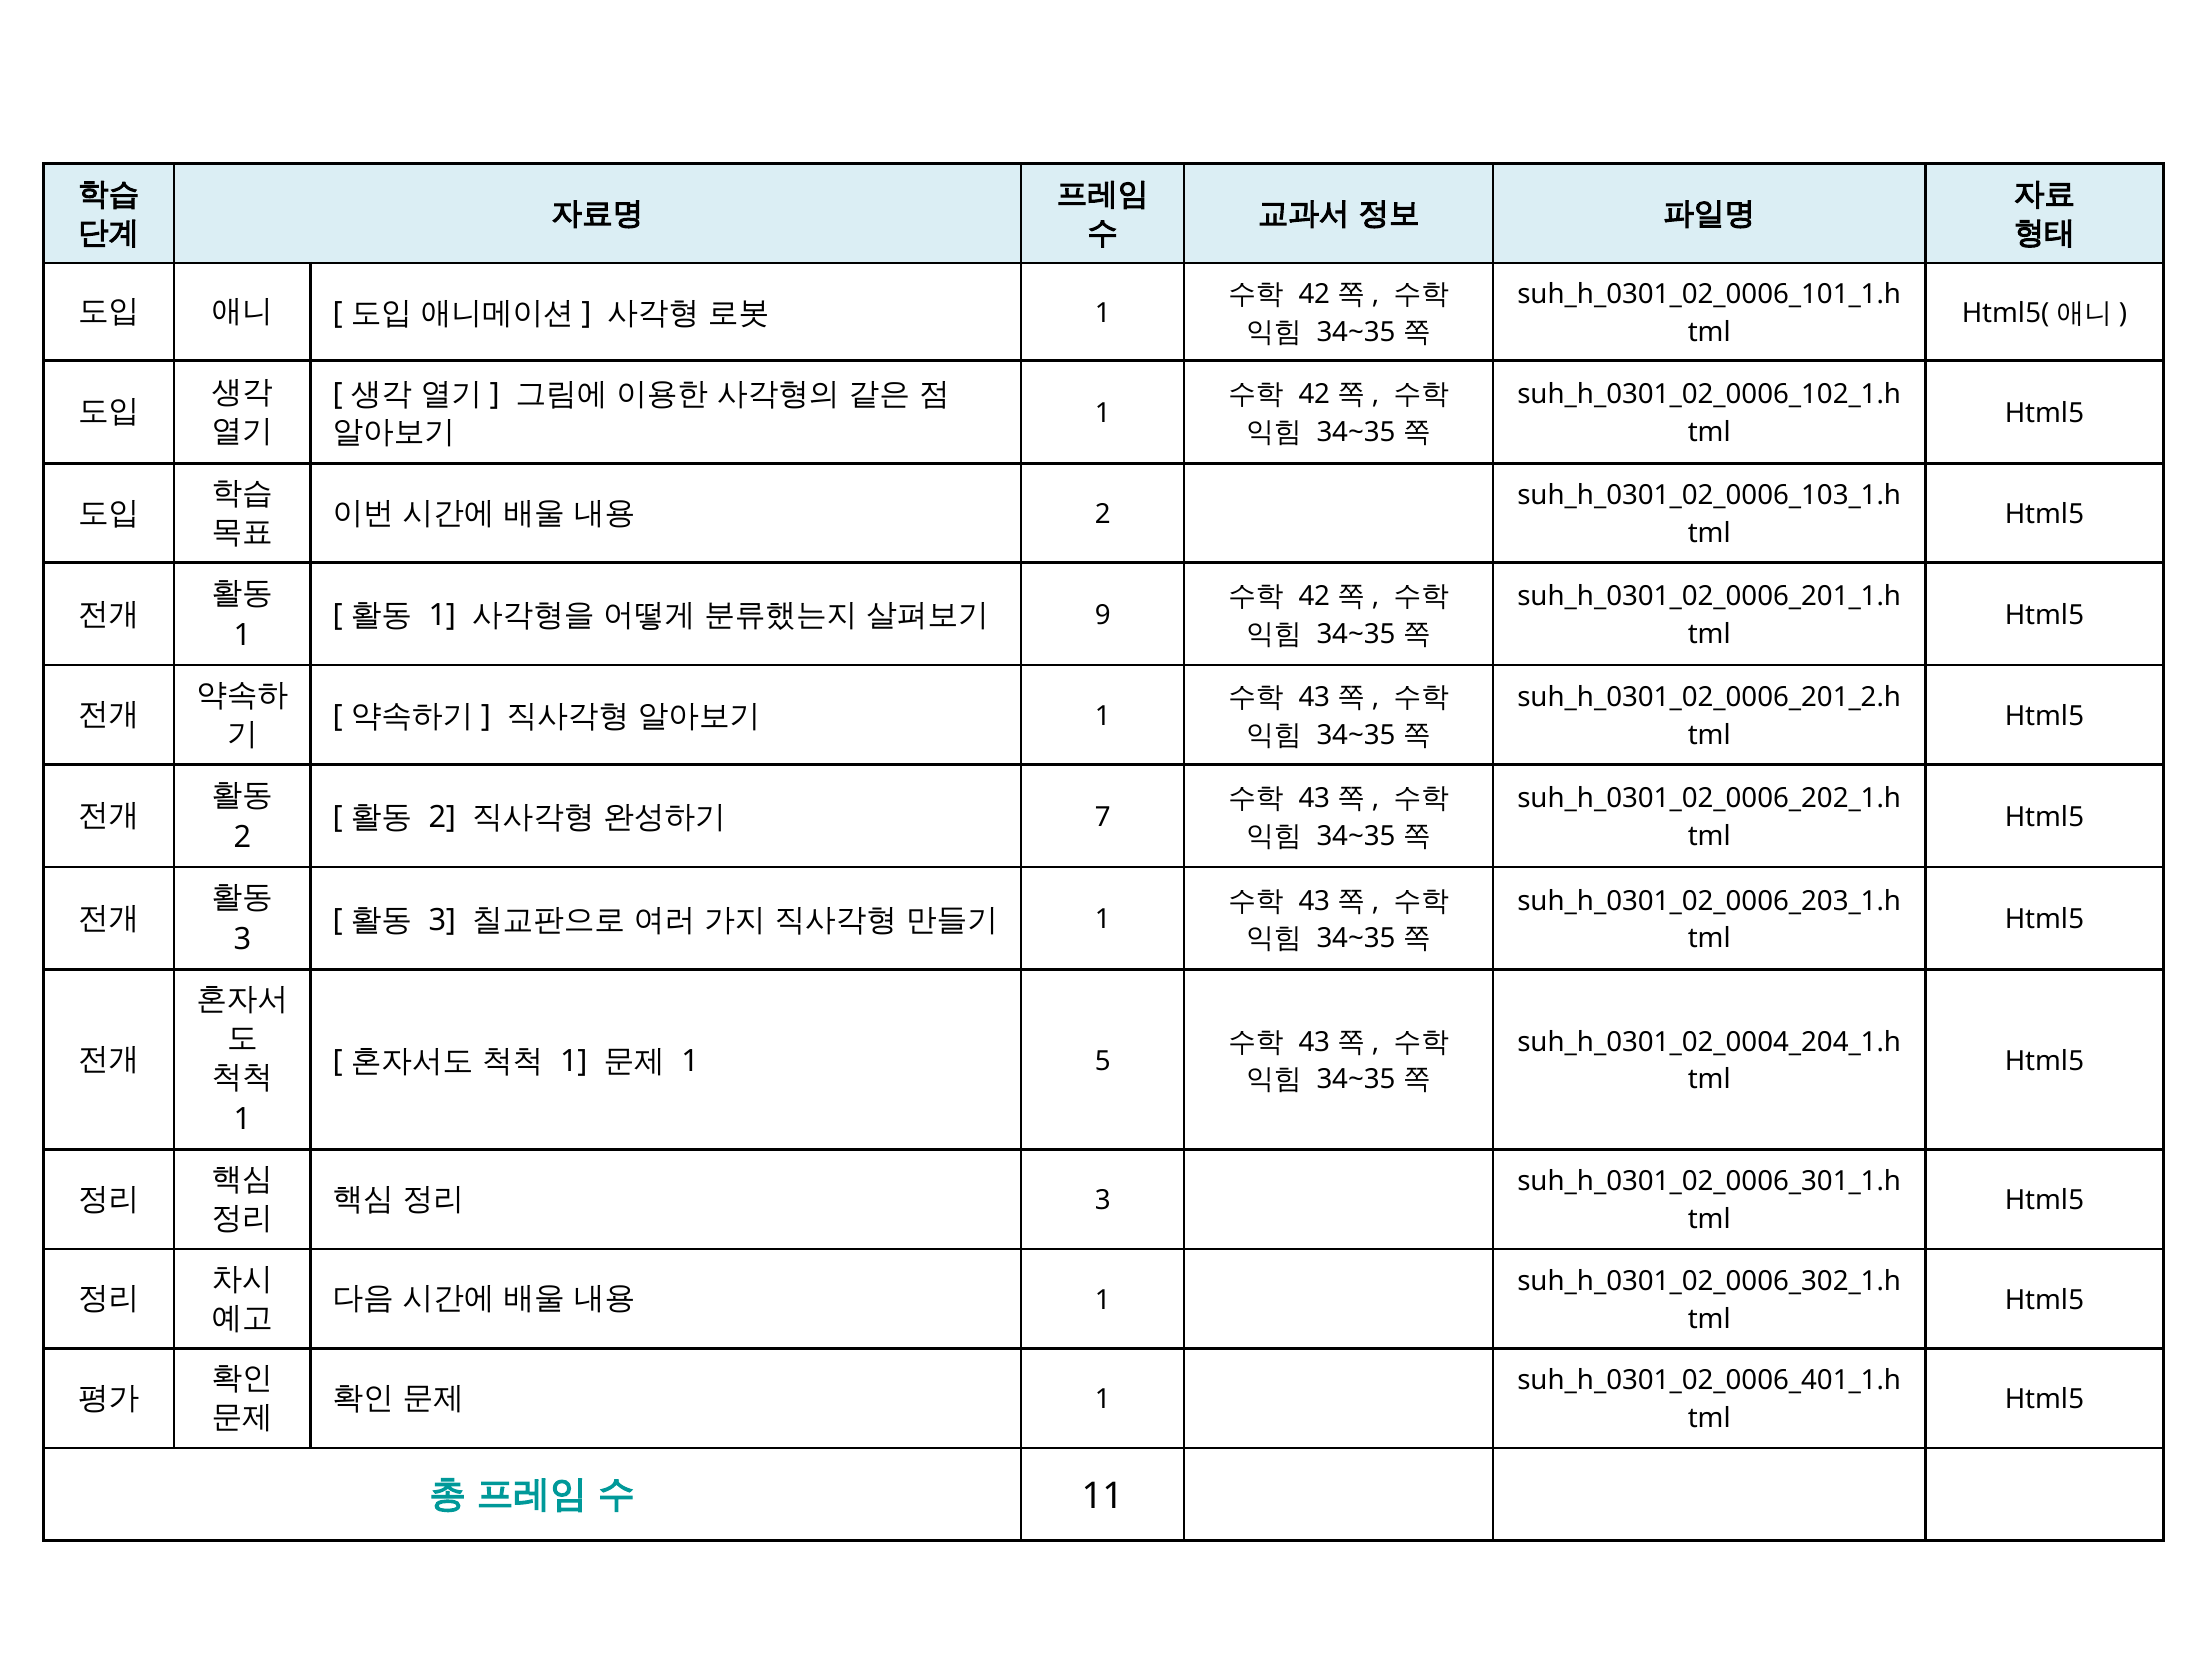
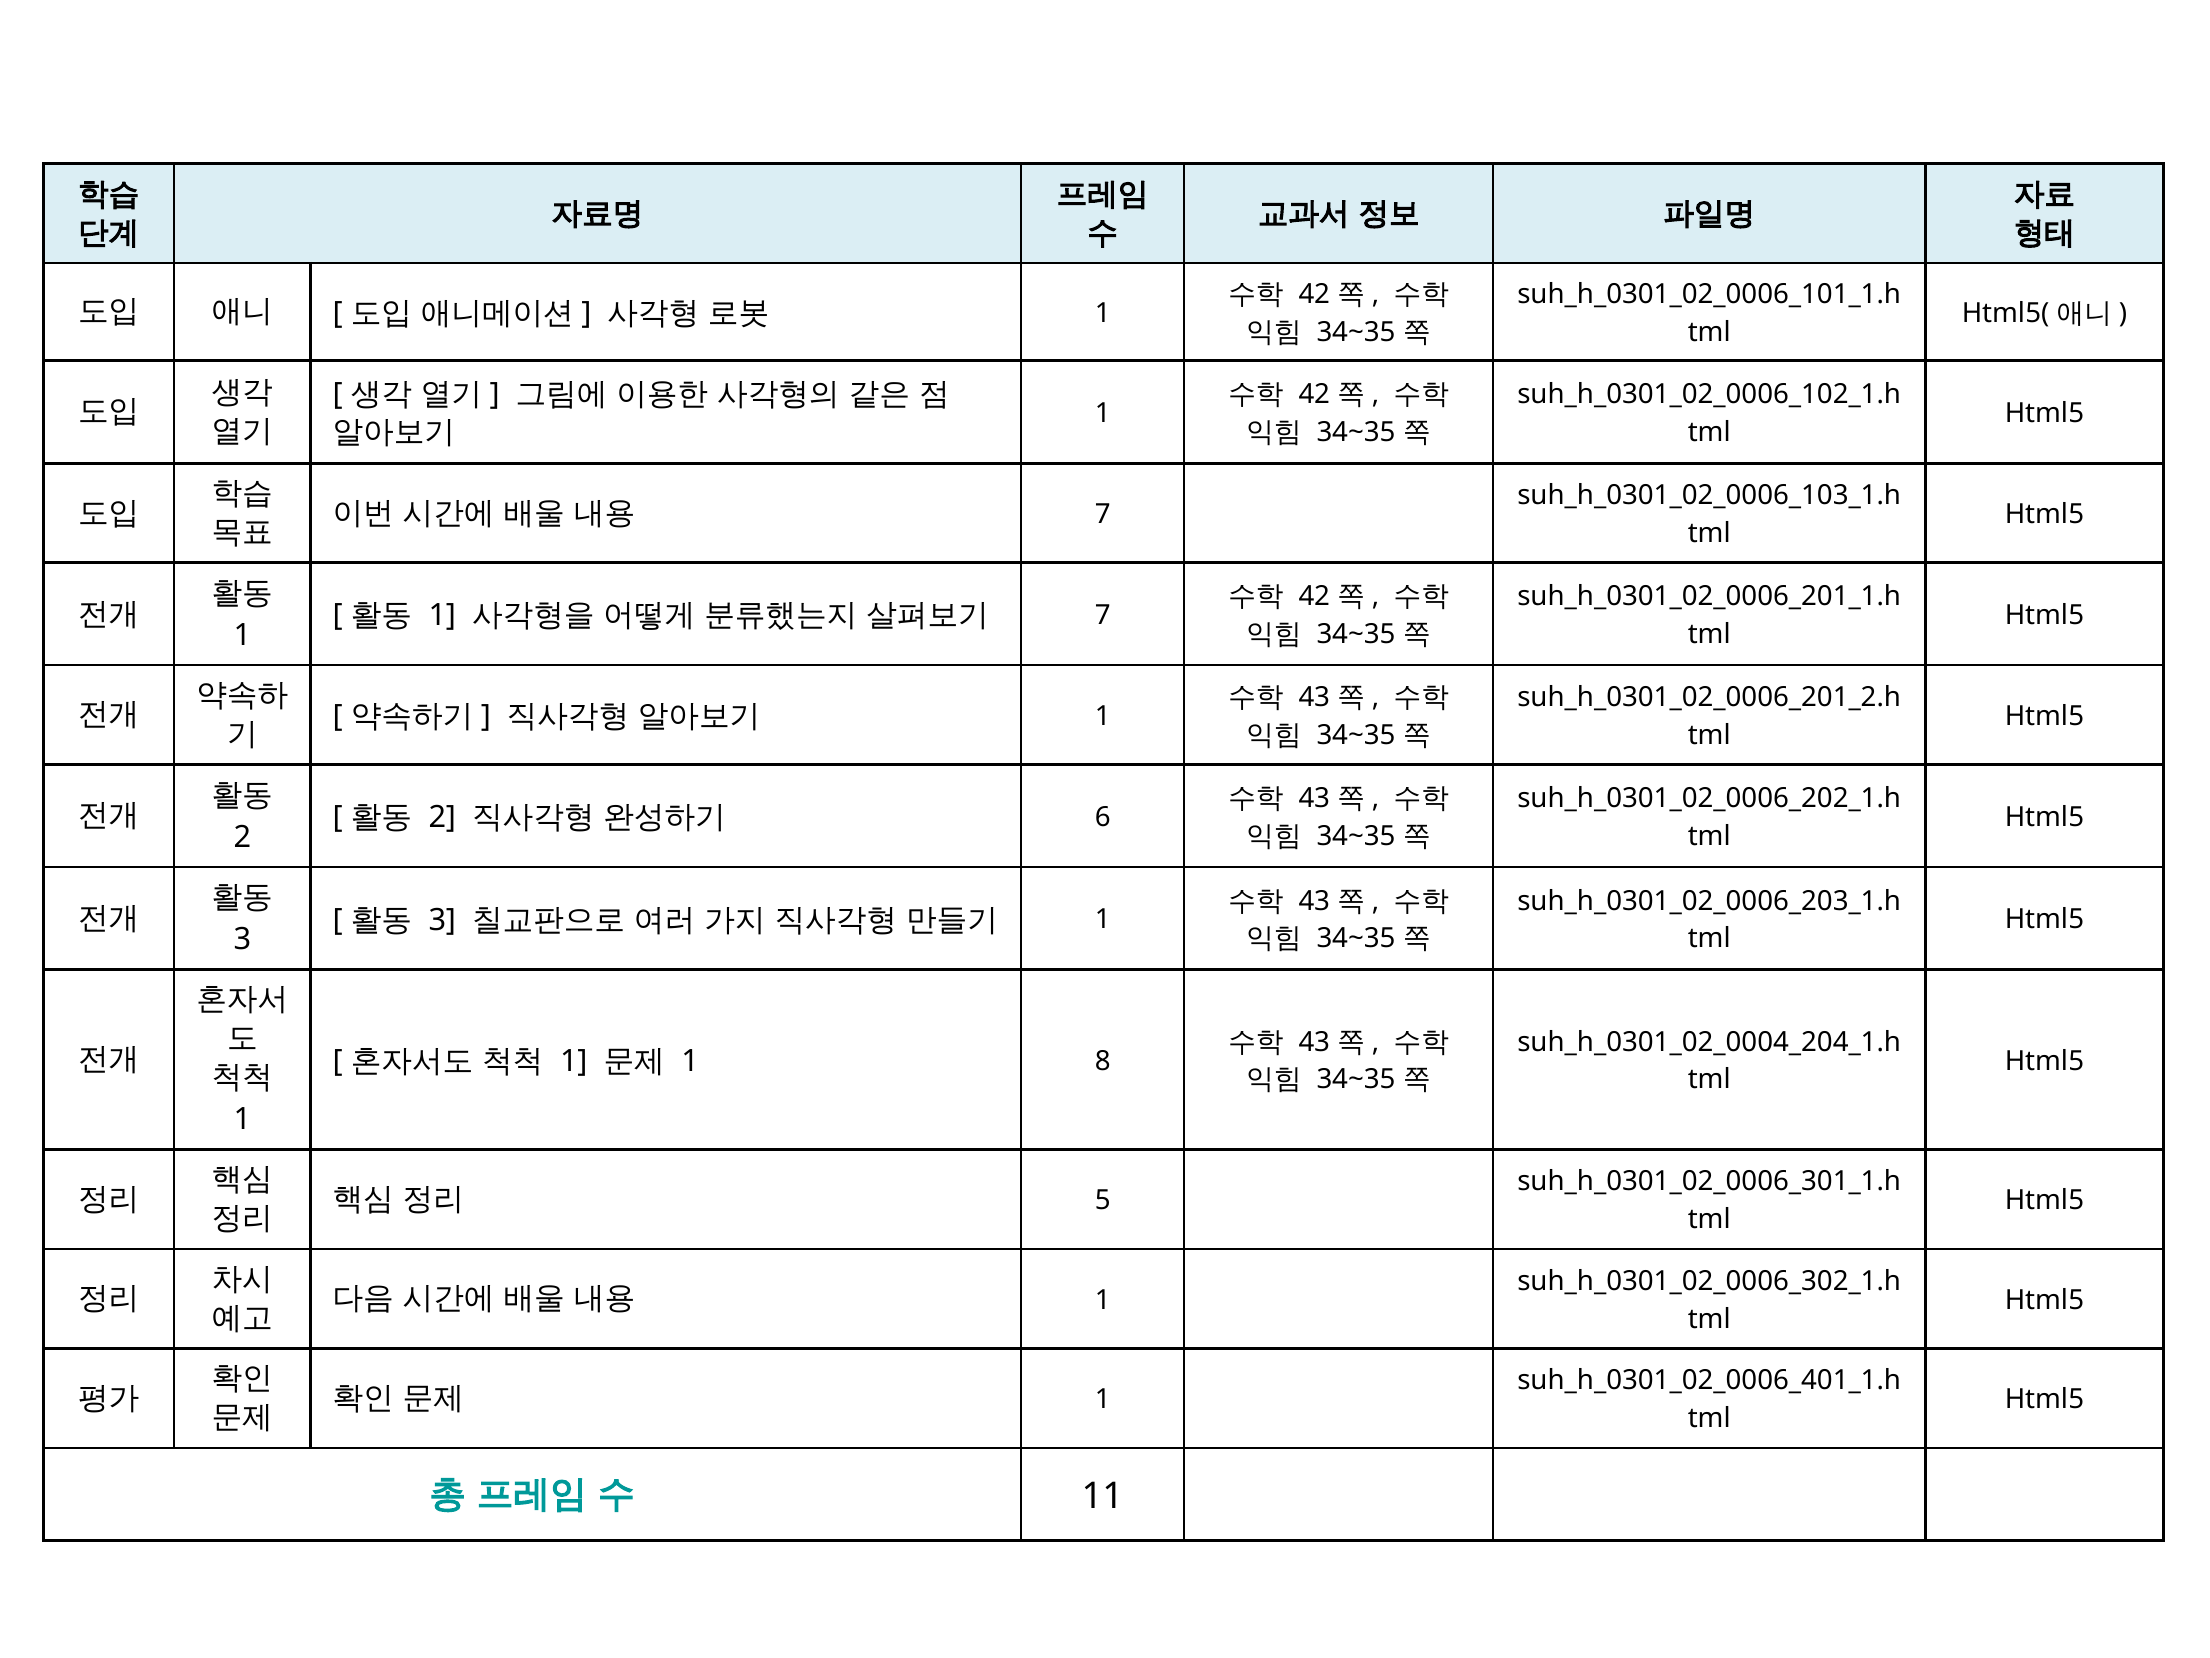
2: 2 -> 7 (1103, 514)
9: 9 -> 7 (1103, 615)
7: 7 -> 6 (1103, 817)
5: 5 -> 8 (1103, 1061)
3: 3 -> 5 (1103, 1200)
